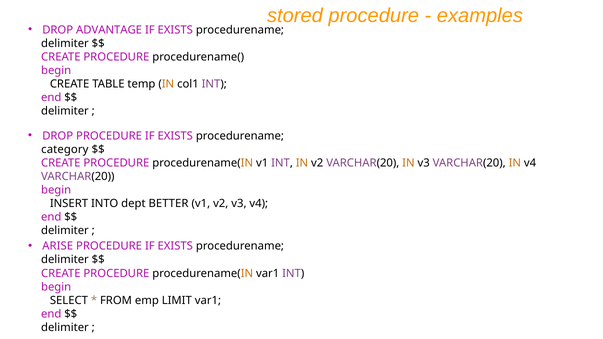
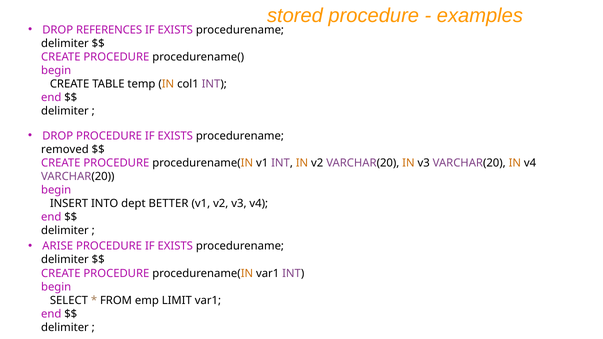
ADVANTAGE: ADVANTAGE -> REFERENCES (109, 30)
category: category -> removed (65, 149)
